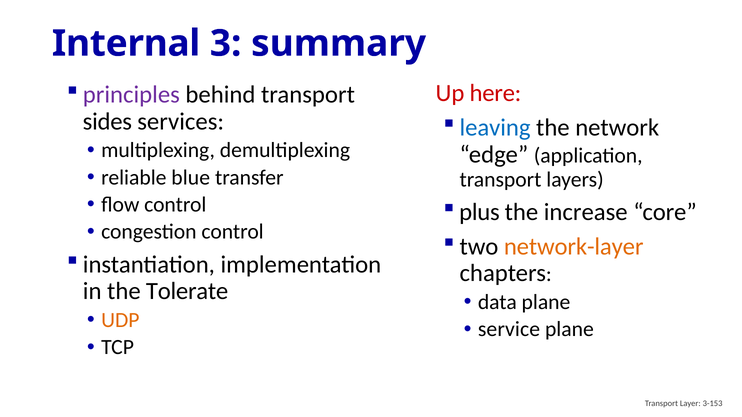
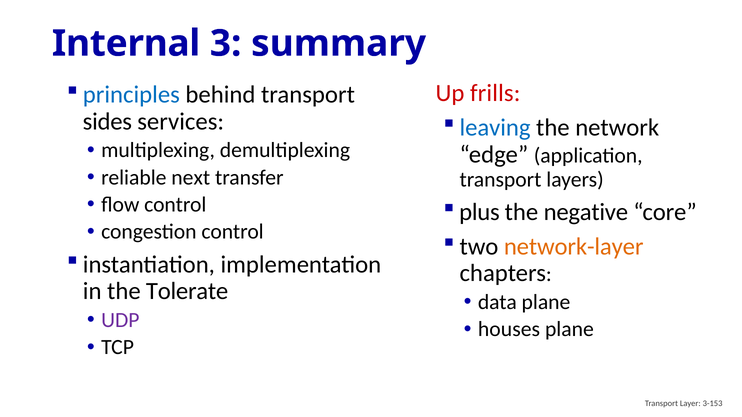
principles colour: purple -> blue (131, 95)
here: here -> frills (495, 93)
blue: blue -> next (191, 178)
increase: increase -> negative (586, 212)
UDP colour: orange -> purple (120, 320)
service: service -> houses (509, 330)
